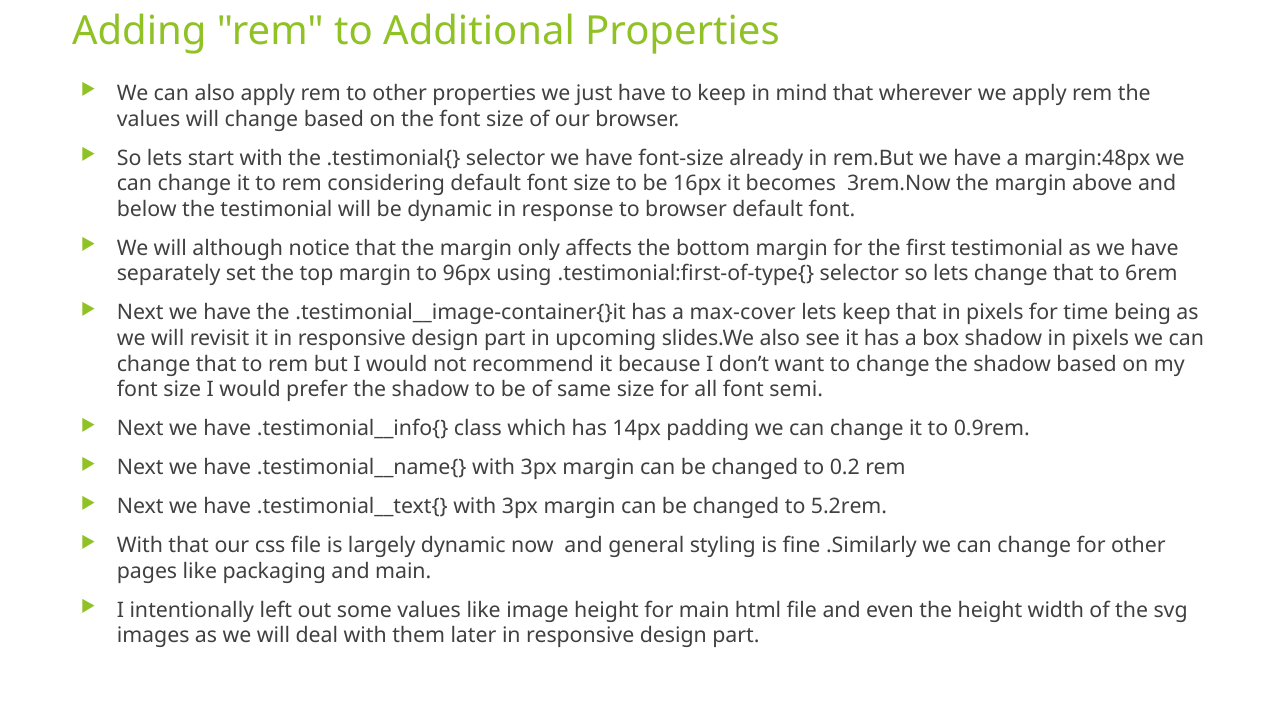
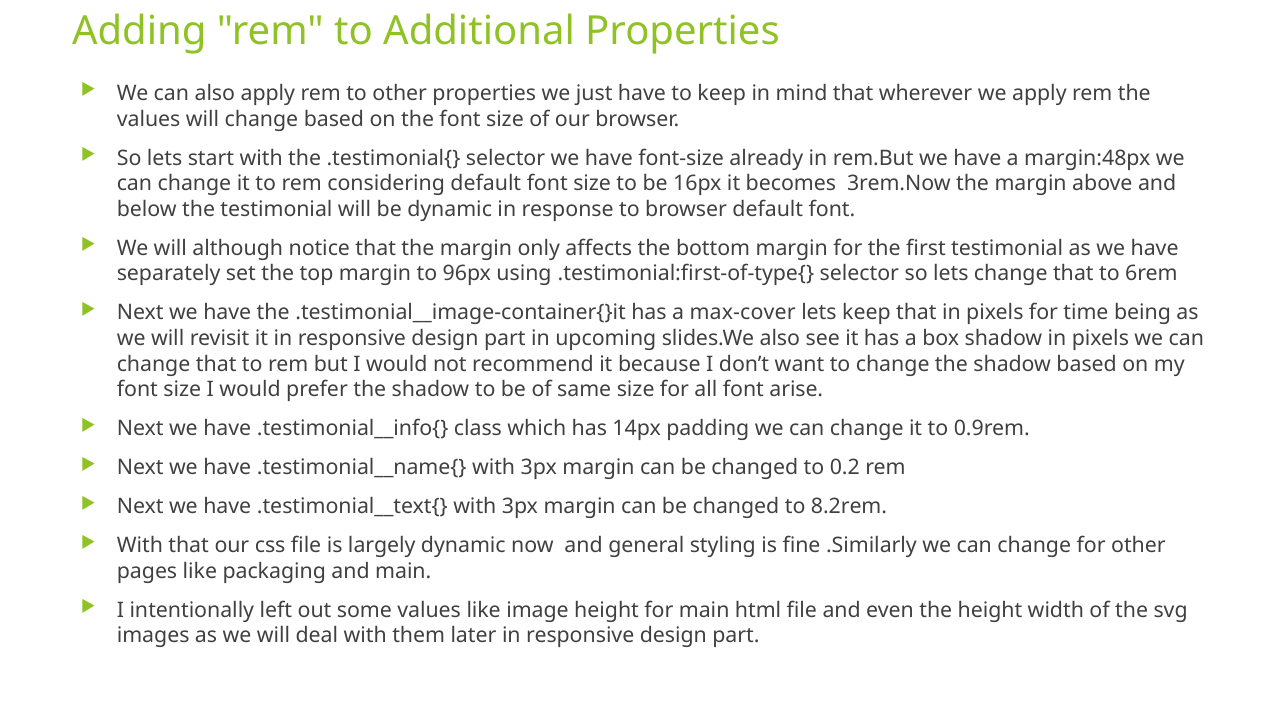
semi: semi -> arise (796, 390)
5.2rem: 5.2rem -> 8.2rem (849, 507)
